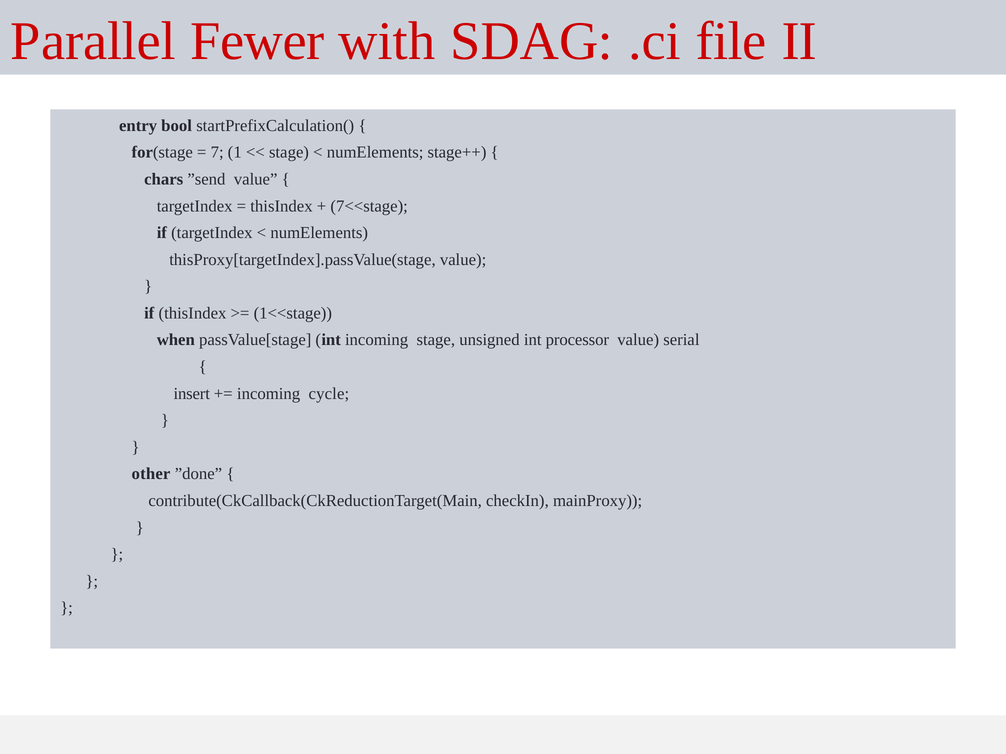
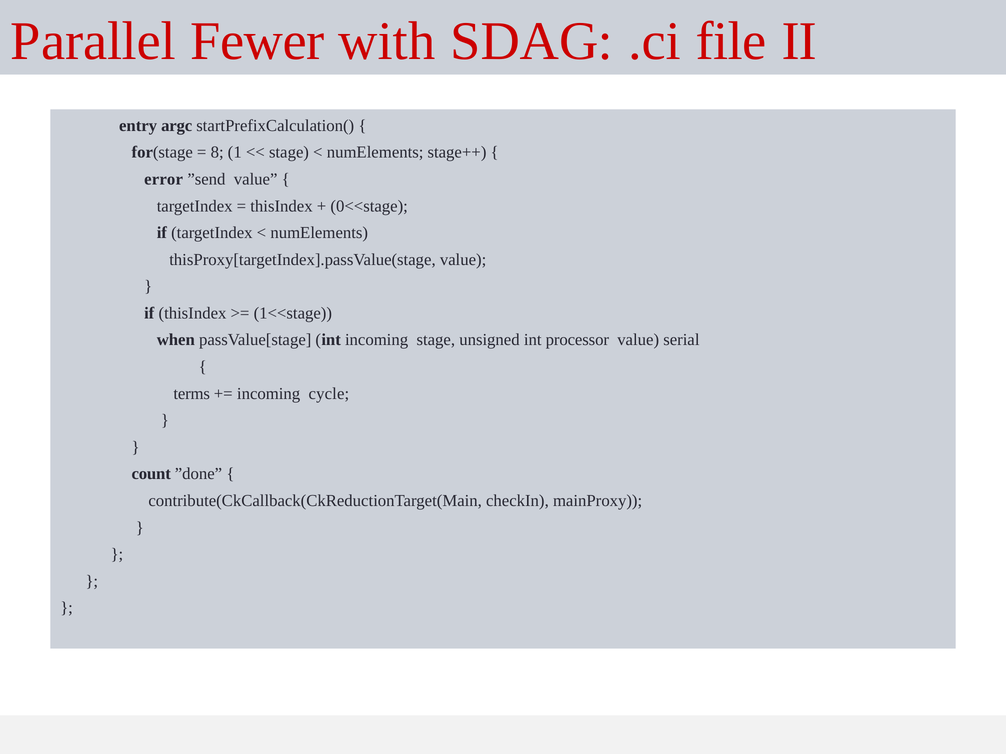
bool: bool -> argc (177, 126)
7: 7 -> 8 (217, 152)
chars: chars -> error (164, 179)
7<<stage: 7<<stage -> 0<<stage (369, 206)
insert: insert -> terms (192, 394)
other: other -> count (151, 474)
